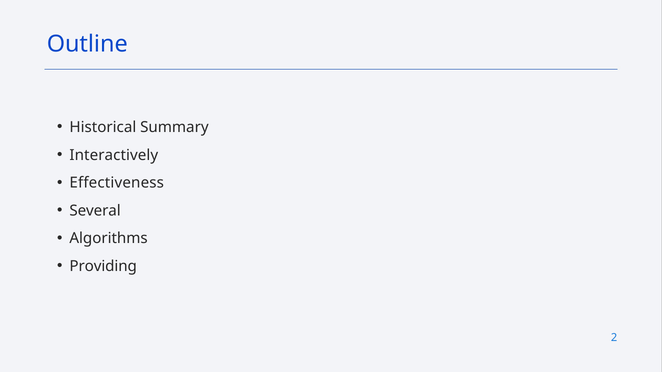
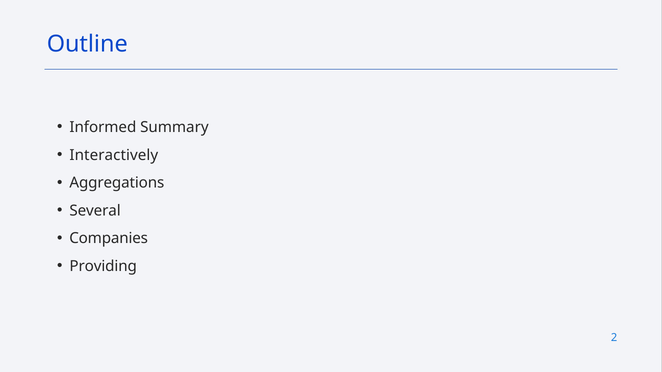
Historical: Historical -> Informed (103, 127)
Effectiveness: Effectiveness -> Aggregations (117, 183)
Algorithms: Algorithms -> Companies (109, 239)
